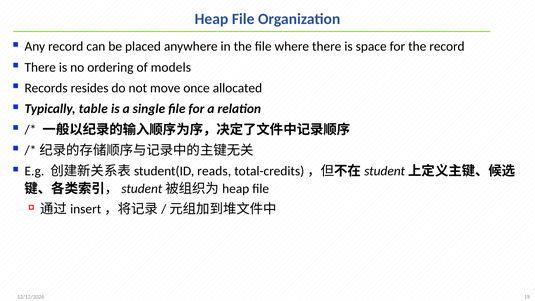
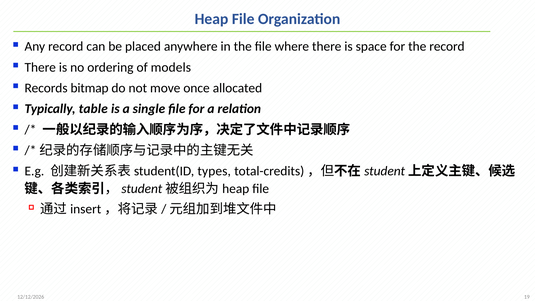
resides: resides -> bitmap (90, 88)
reads: reads -> types (214, 171)
